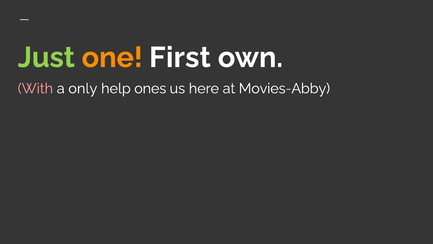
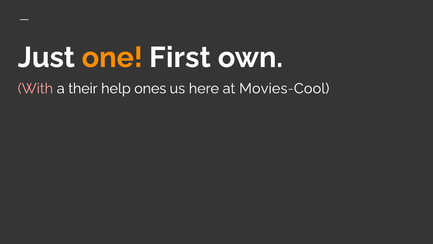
Just colour: light green -> white (46, 57)
only: only -> their (83, 88)
Movies-Abby: Movies-Abby -> Movies-Cool (284, 88)
